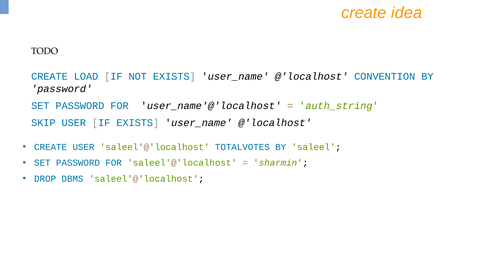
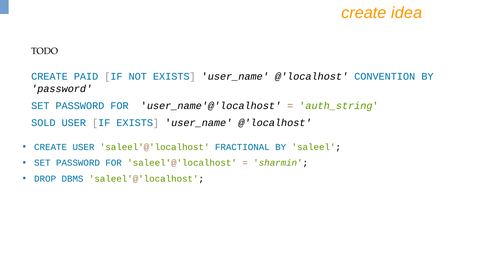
LOAD: LOAD -> PAID (86, 77)
SKIP: SKIP -> SOLD (43, 123)
TOTALVOTES: TOTALVOTES -> FRACTIONAL (242, 147)
